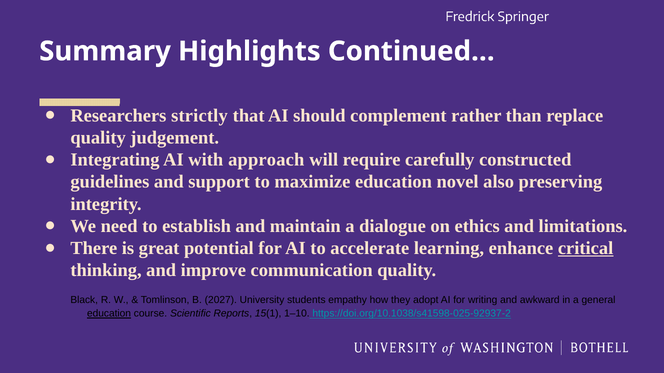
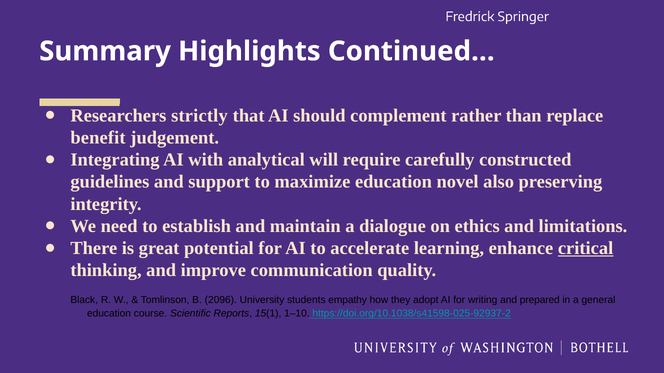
quality: quality -> benefit (98, 138)
approach: approach -> analytical (266, 160)
2027: 2027 -> 2096 (221, 300)
awkward: awkward -> prepared (540, 300)
education underline: present -> none (109, 314)
